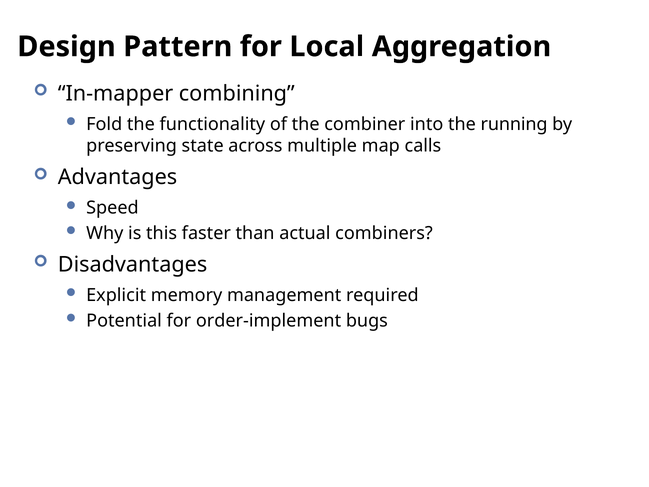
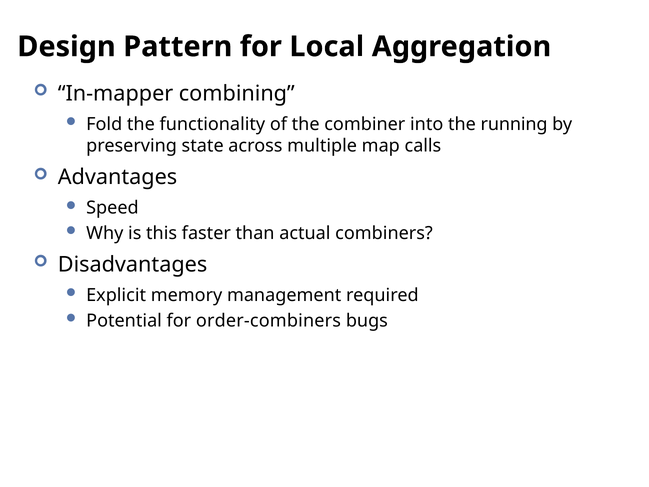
order-implement: order-implement -> order-combiners (268, 321)
